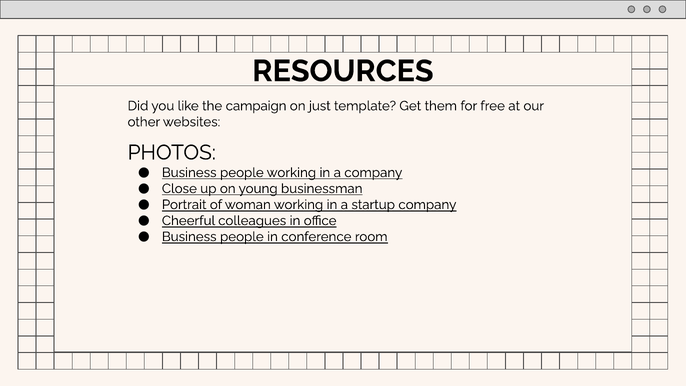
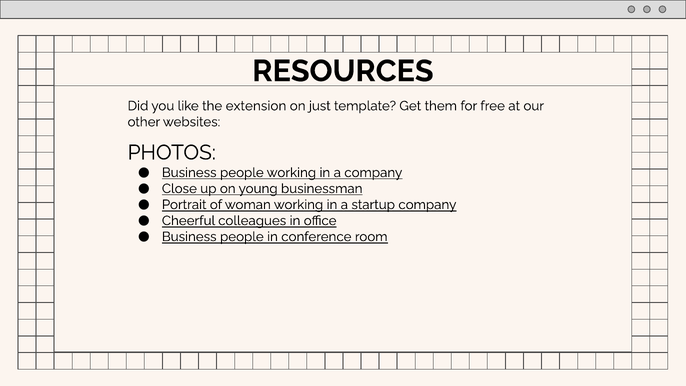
campaign: campaign -> extension (256, 106)
